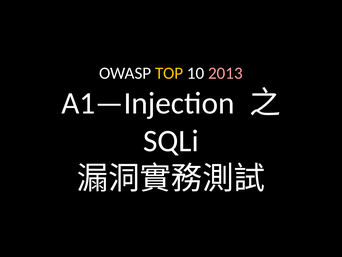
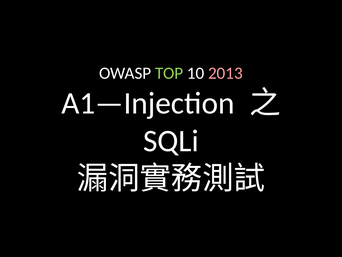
TOP colour: yellow -> light green (169, 73)
